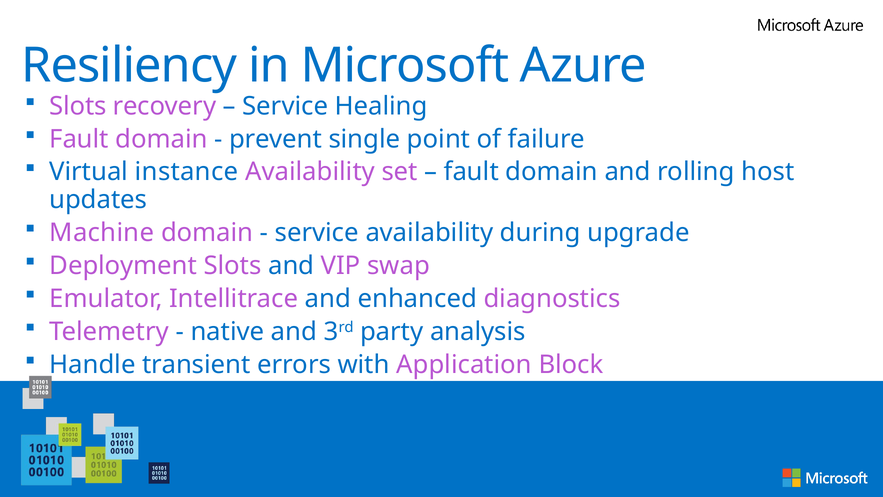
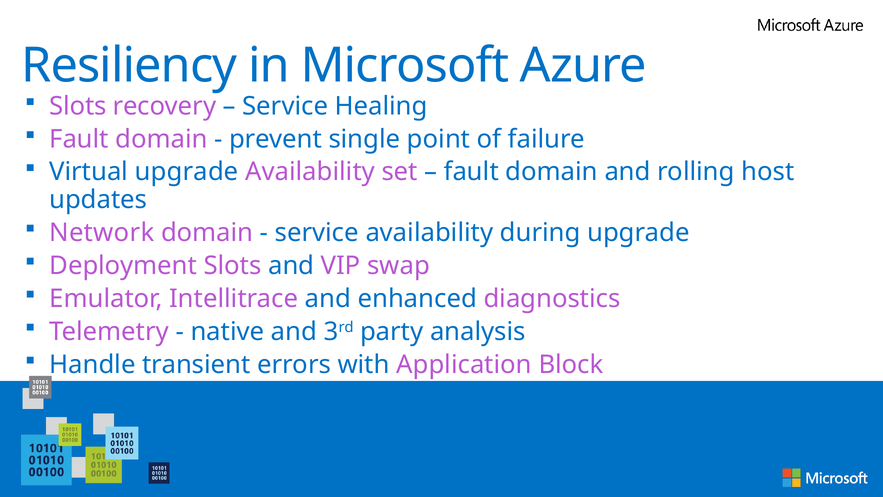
Virtual instance: instance -> upgrade (187, 172)
Machine: Machine -> Network (102, 233)
